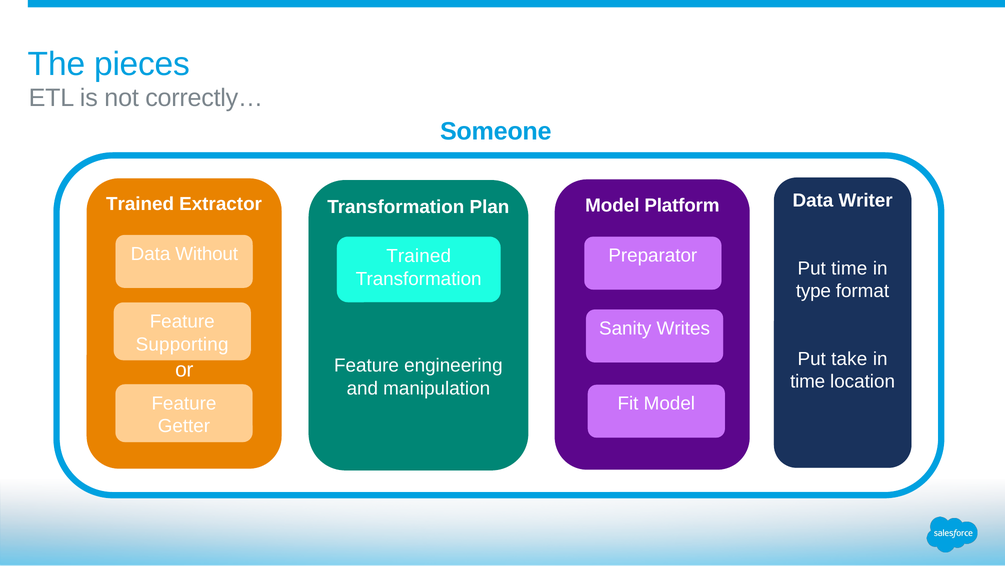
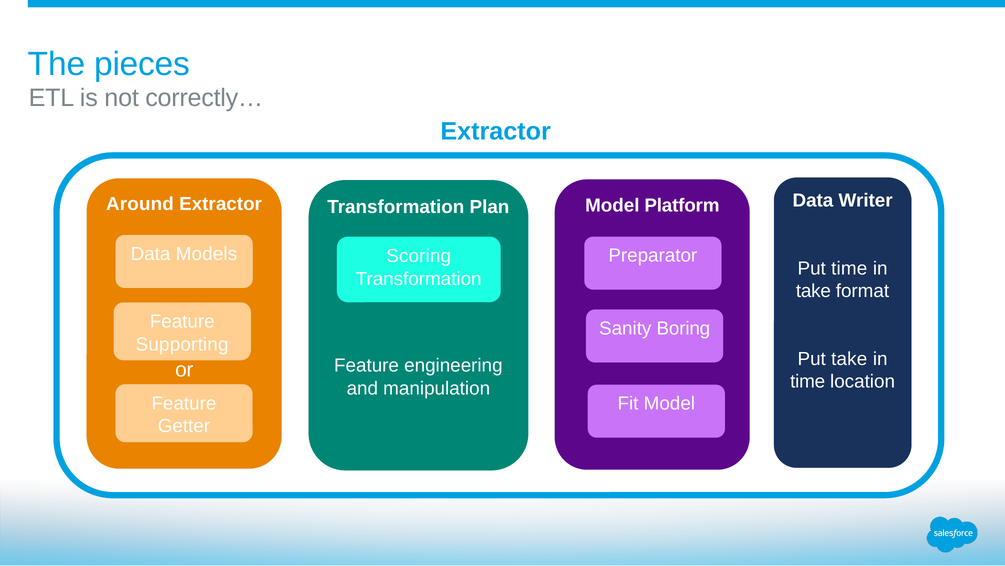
Someone: Someone -> Extractor (496, 131)
Trained: Trained -> Around (140, 204)
Without: Without -> Models (206, 254)
Trained: Trained -> Scoring (419, 256)
type: type -> take (813, 291)
Writes: Writes -> Boring (683, 328)
